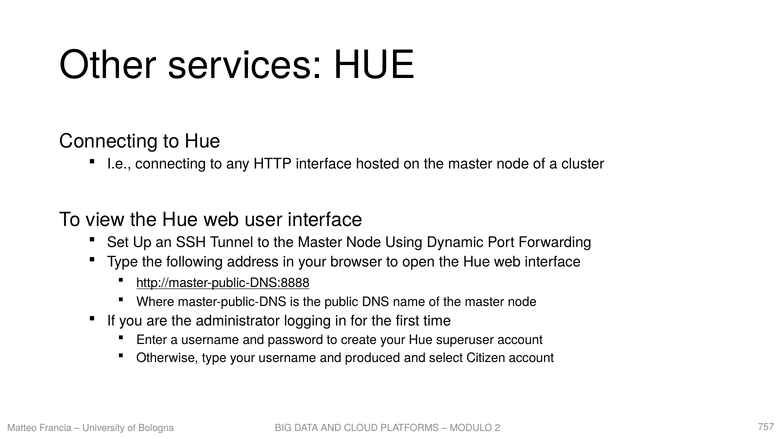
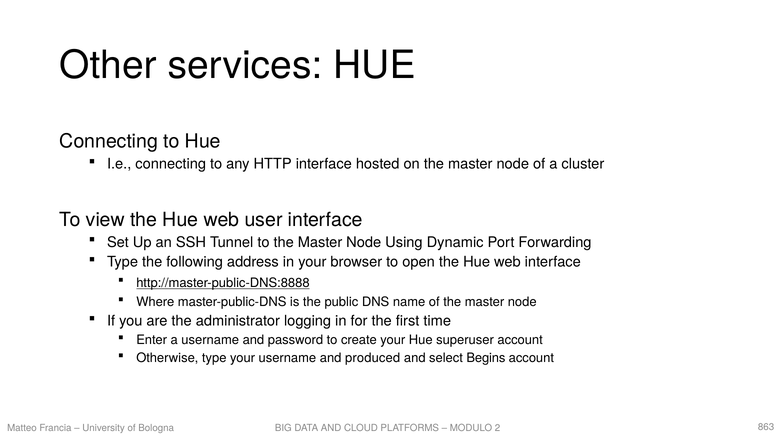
Citizen: Citizen -> Begins (486, 358)
757: 757 -> 863 (766, 427)
